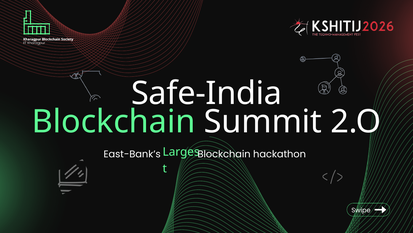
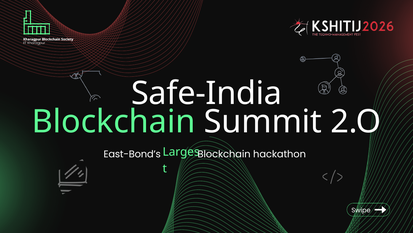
East-Bank’s: East-Bank’s -> East-Bond’s (132, 154)
